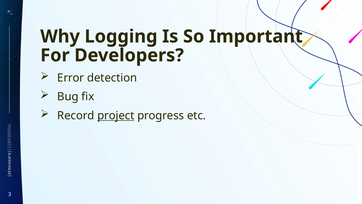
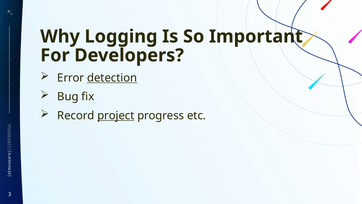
detection underline: none -> present (112, 78)
